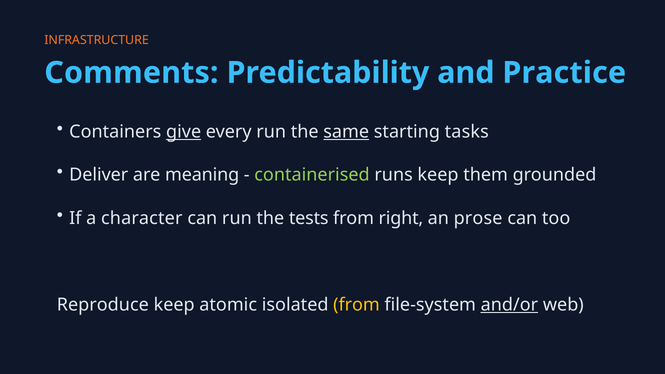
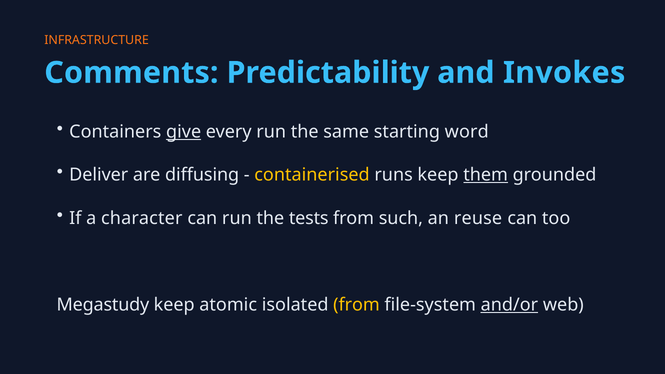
Practice: Practice -> Invokes (564, 73)
same underline: present -> none (346, 132)
tasks: tasks -> word (467, 132)
meaning: meaning -> diffusing (202, 175)
containerised colour: light green -> yellow (312, 175)
them underline: none -> present (486, 175)
right: right -> such (401, 218)
prose: prose -> reuse (478, 218)
Reproduce: Reproduce -> Megastudy (103, 305)
